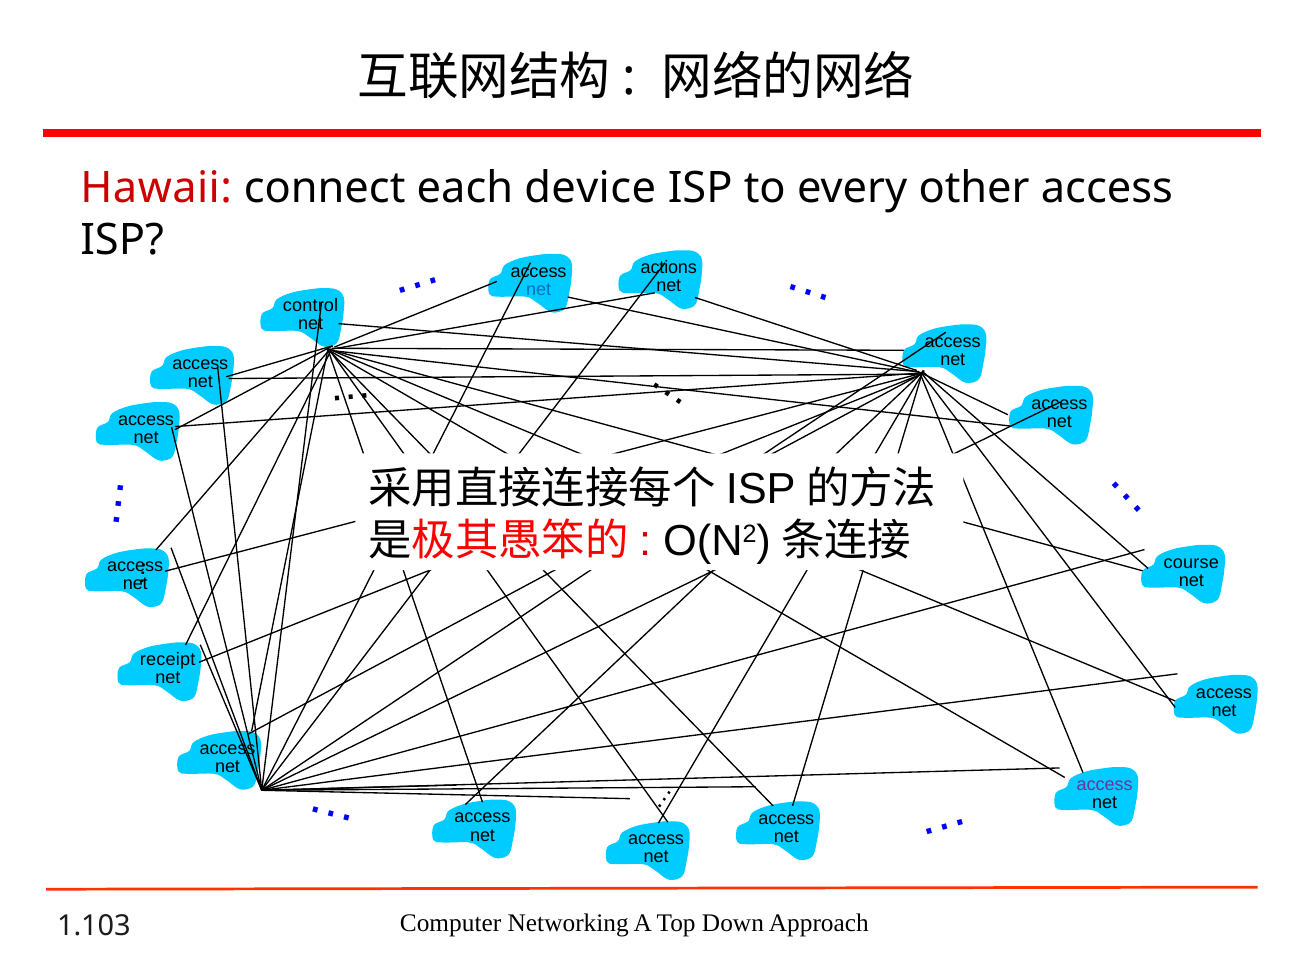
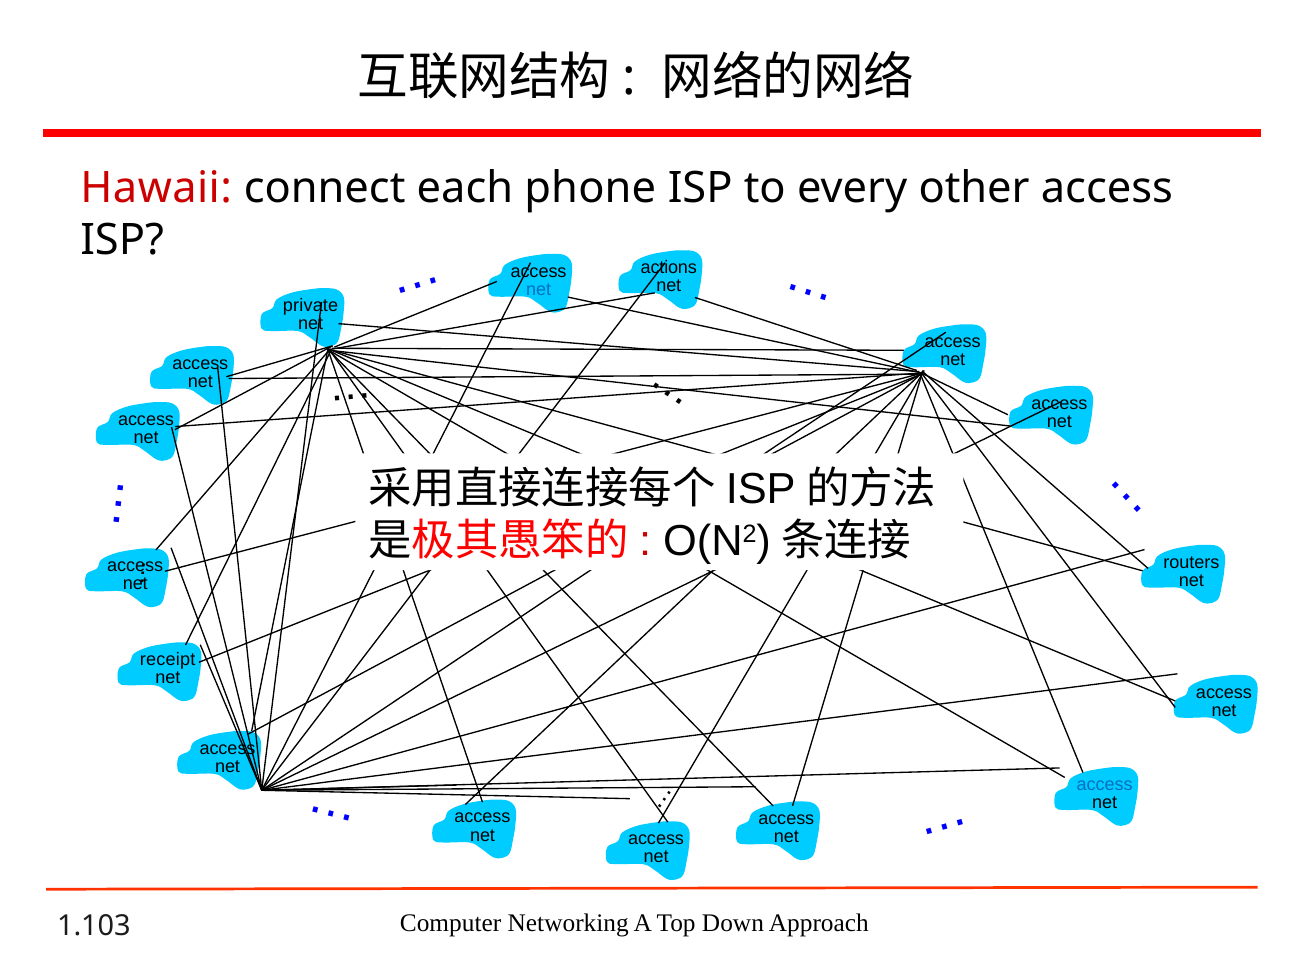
device: device -> phone (590, 188)
control: control -> private (311, 306)
course: course -> routers (1191, 562)
access colour: purple -> blue (1105, 785)
